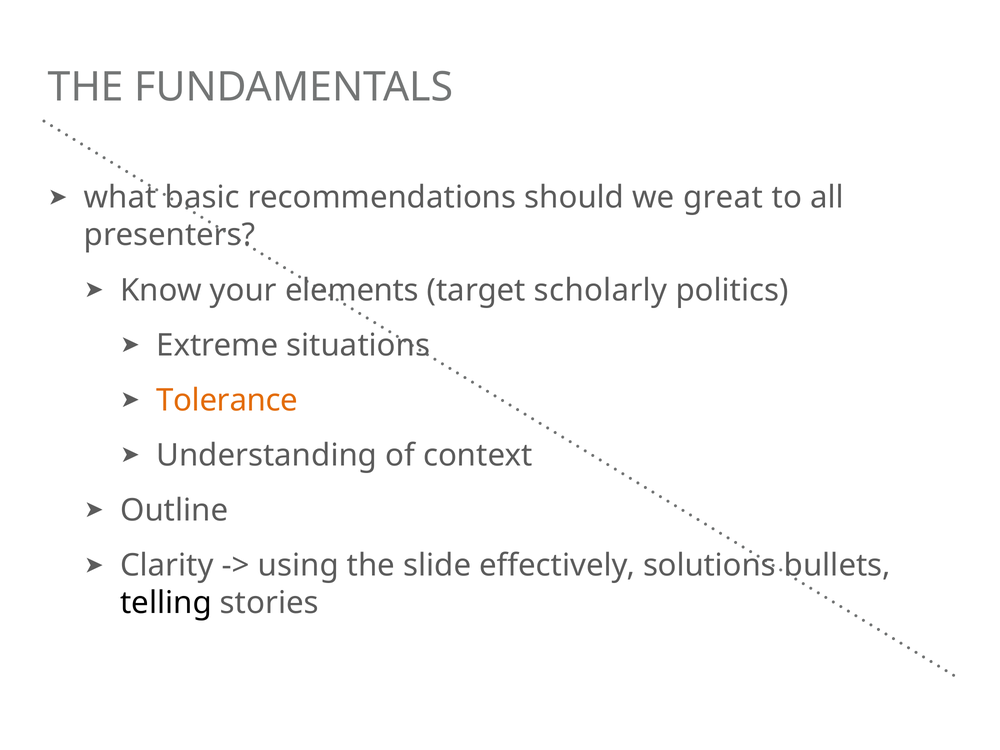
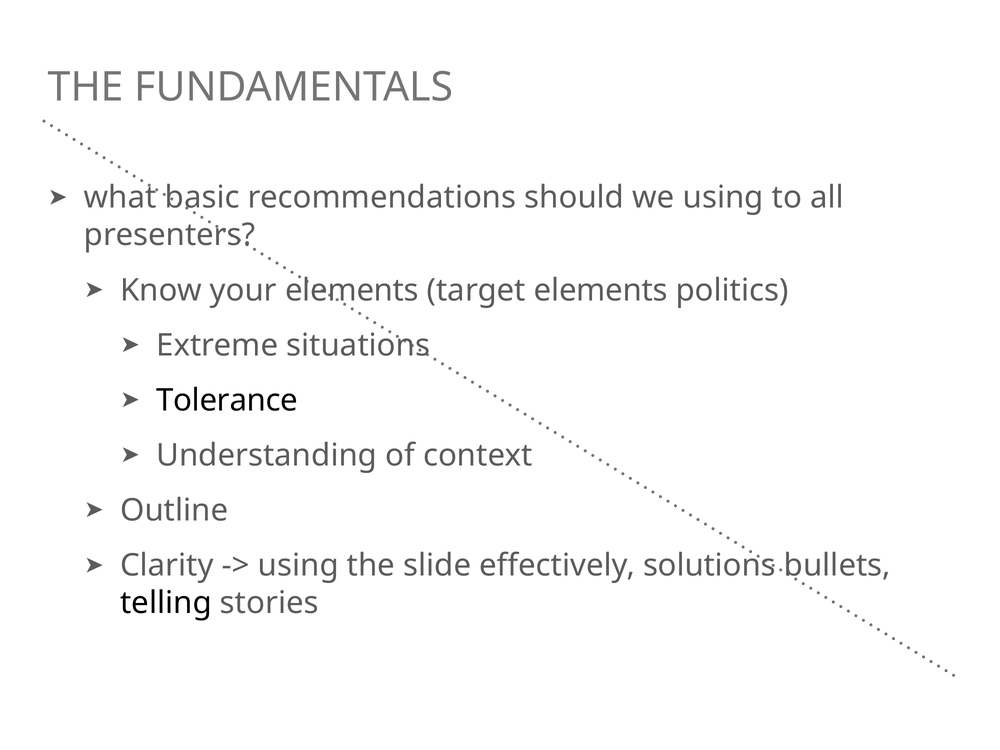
we great: great -> using (723, 198)
target scholarly: scholarly -> elements (601, 290)
Tolerance colour: orange -> black (227, 400)
